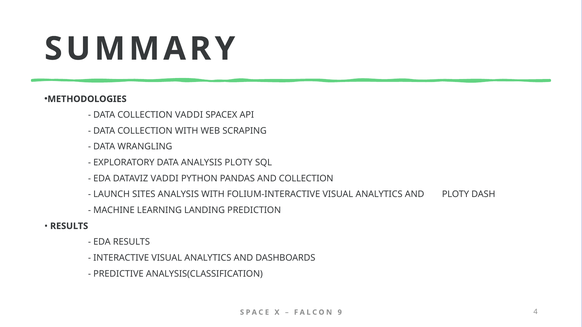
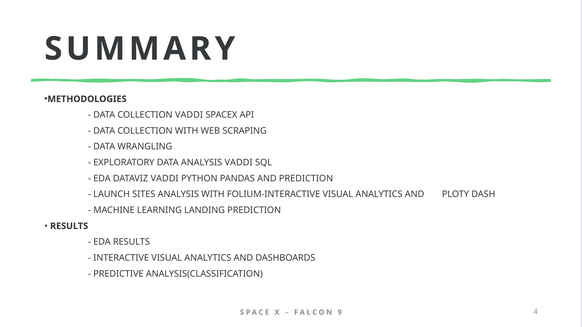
ANALYSIS PLOTY: PLOTY -> VADDI (239, 163)
AND COLLECTION: COLLECTION -> PREDICTION (306, 179)
